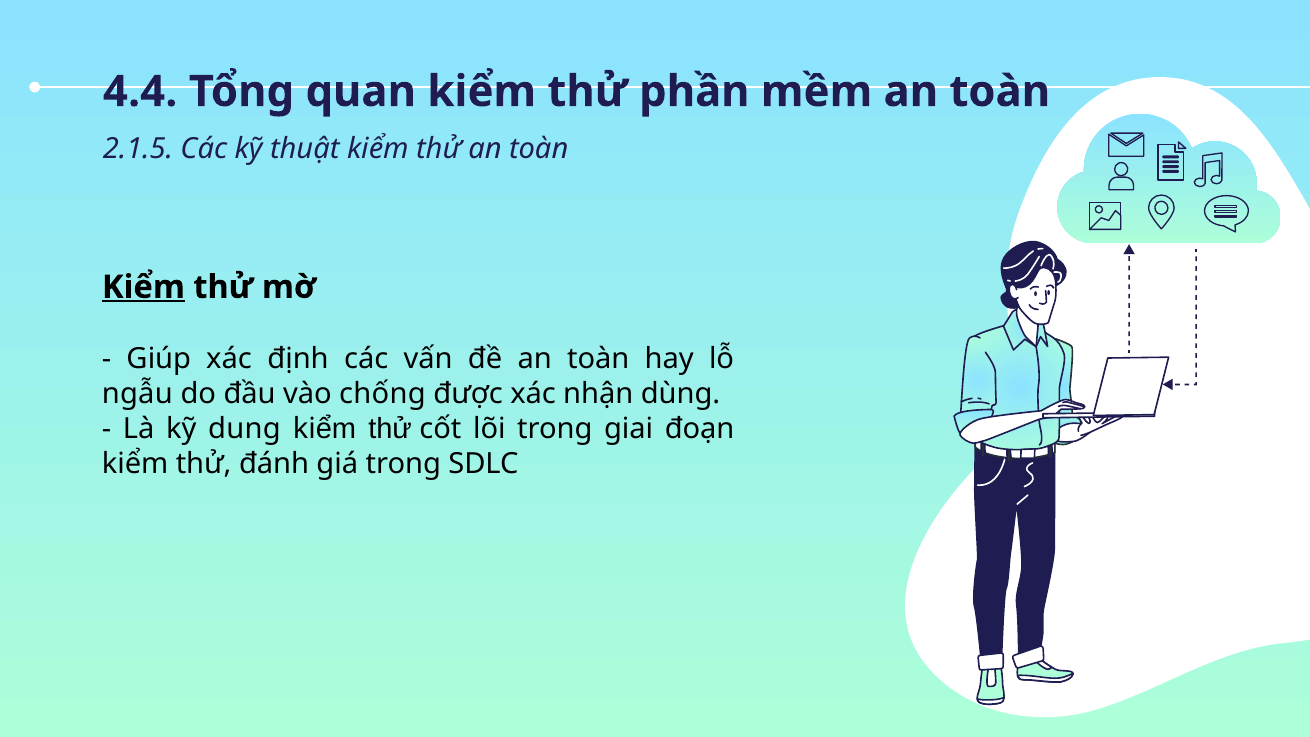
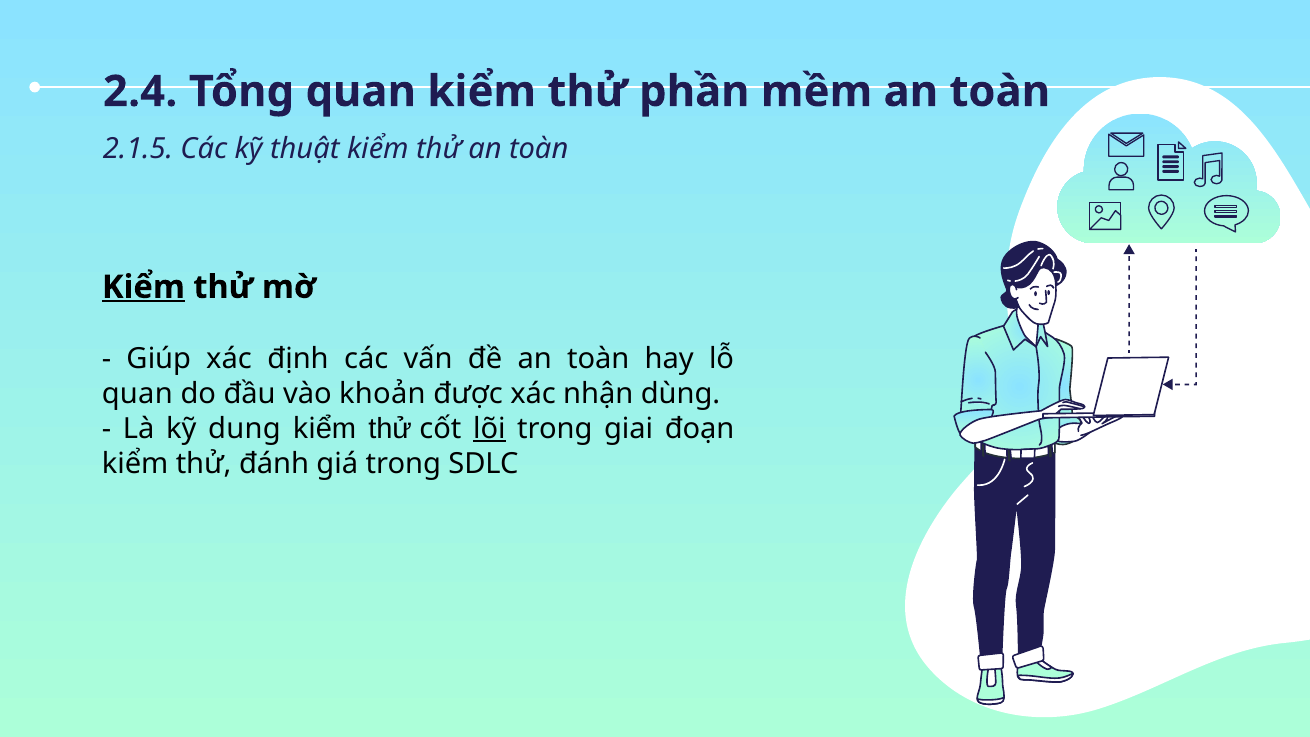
4.4: 4.4 -> 2.4 (140, 92)
ngẫu: ngẫu -> quan (137, 394)
chống: chống -> khoản (382, 394)
lõi underline: none -> present (489, 429)
